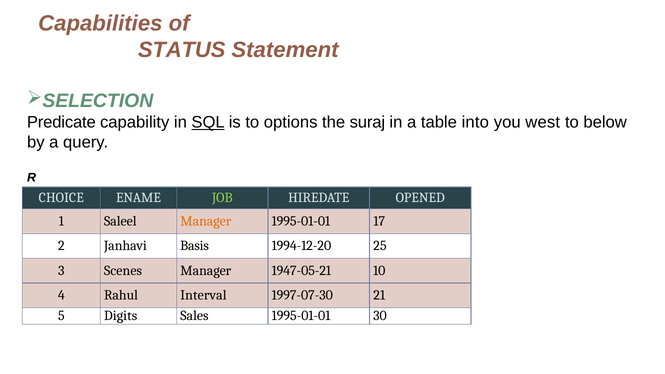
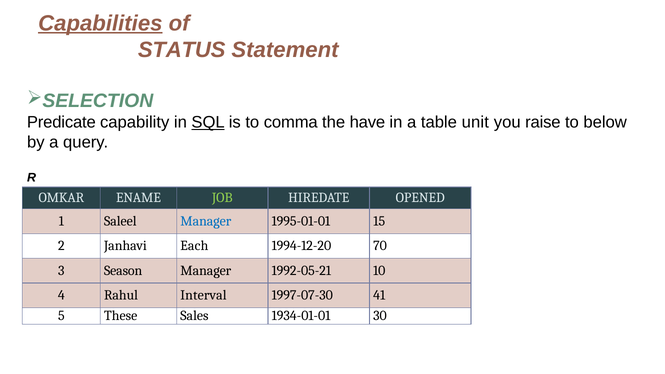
Capabilities underline: none -> present (100, 23)
options: options -> comma (291, 122)
suraj: suraj -> have (367, 122)
into: into -> unit (475, 122)
west: west -> raise (543, 122)
CHOICE: CHOICE -> OMKAR (61, 198)
Manager colour: orange -> blue (206, 221)
17: 17 -> 15 (379, 221)
Basis: Basis -> Each (194, 246)
25: 25 -> 70 (380, 246)
Scenes: Scenes -> Season (123, 271)
1947-05-21: 1947-05-21 -> 1992-05-21 (301, 271)
21: 21 -> 41 (379, 295)
Digits: Digits -> These (121, 316)
Sales 1995-01-01: 1995-01-01 -> 1934-01-01 (301, 316)
